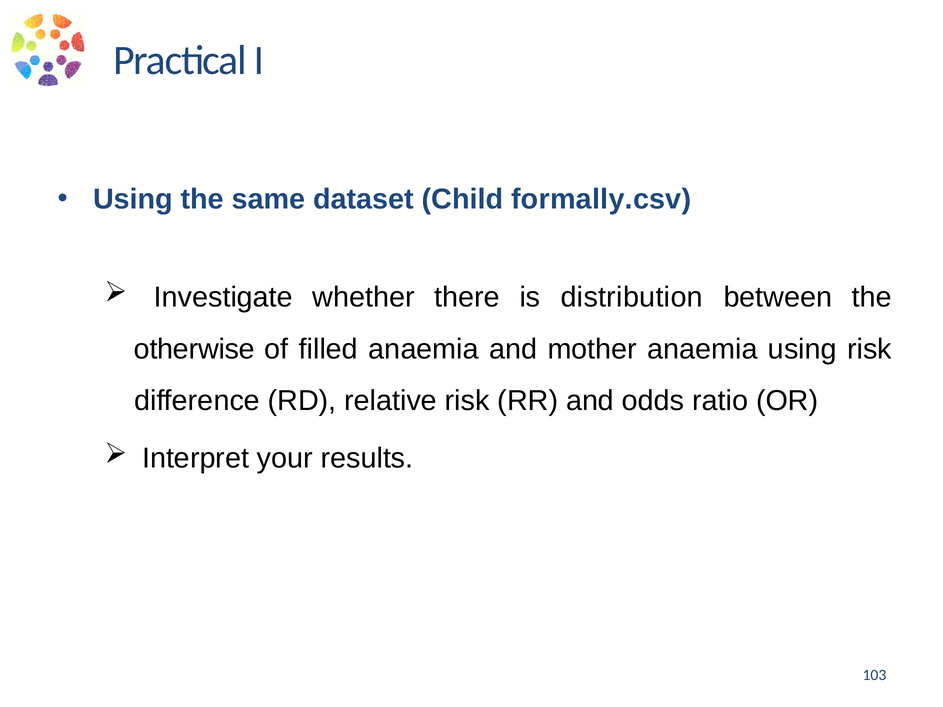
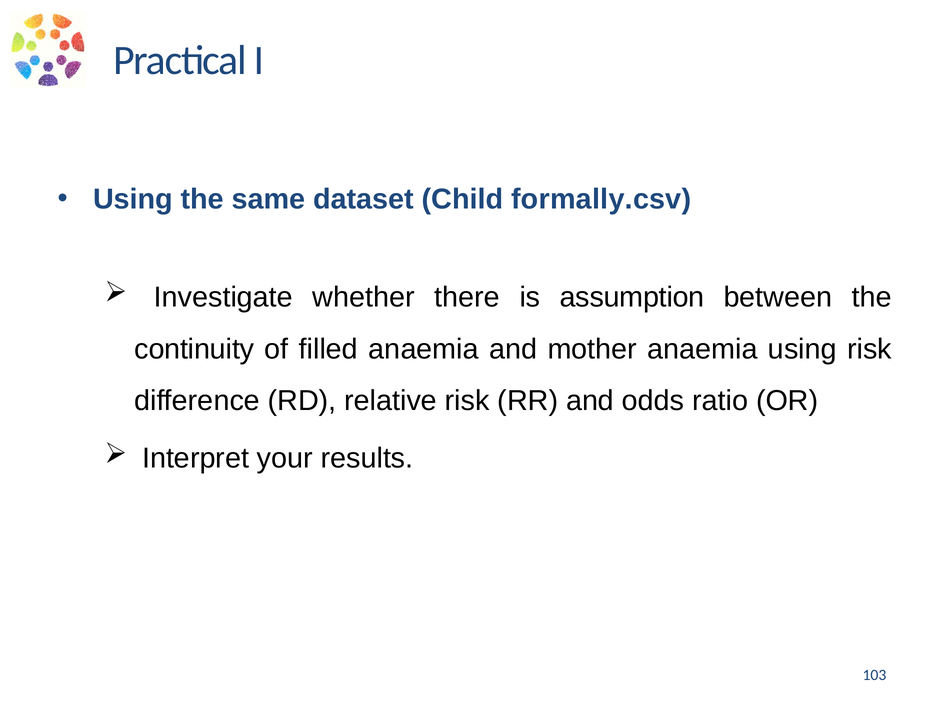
distribution: distribution -> assumption (632, 297)
otherwise: otherwise -> continuity (194, 349)
